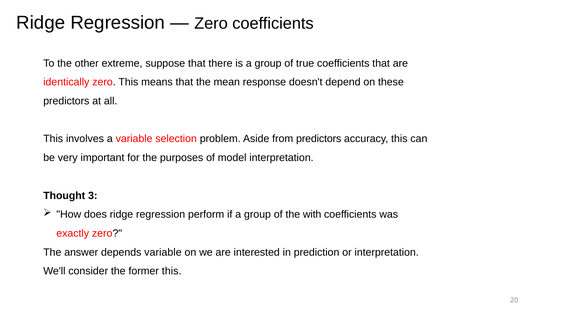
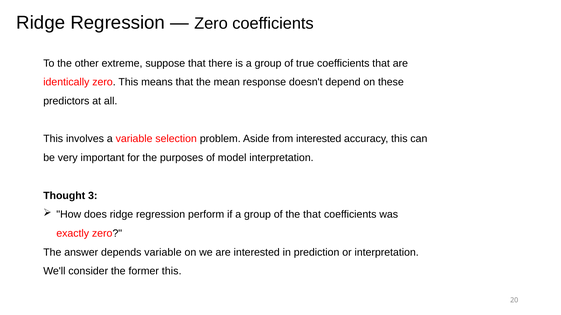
from predictors: predictors -> interested (319, 139)
the with: with -> that (312, 215)
